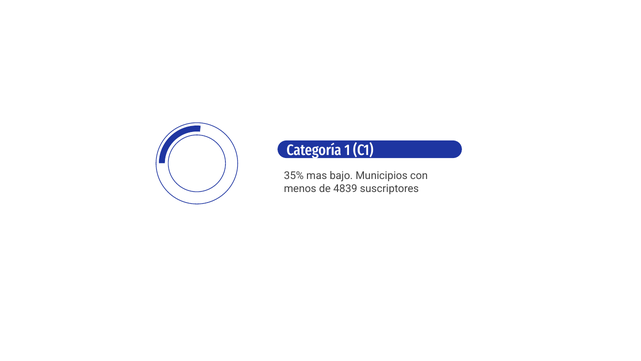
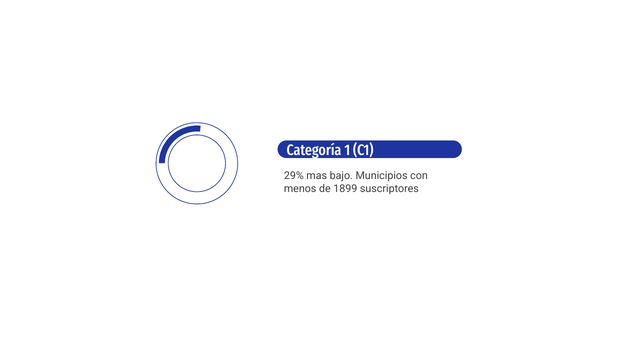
35%: 35% -> 29% (294, 176)
4839: 4839 -> 1899 (345, 189)
